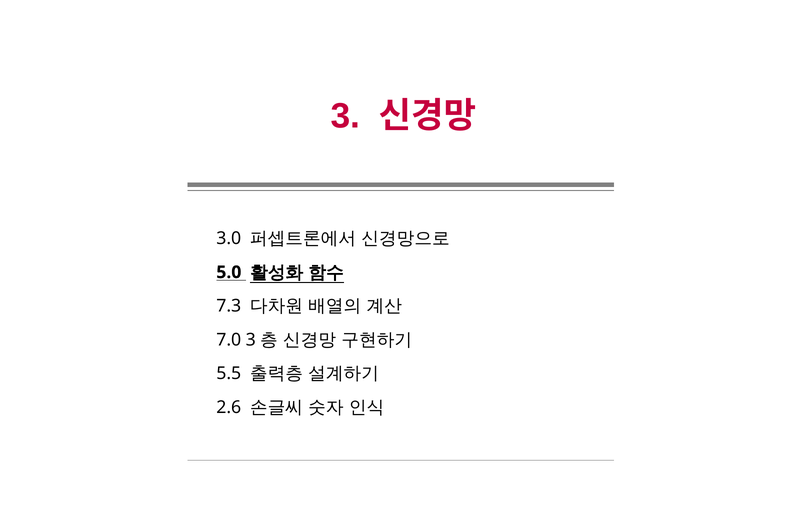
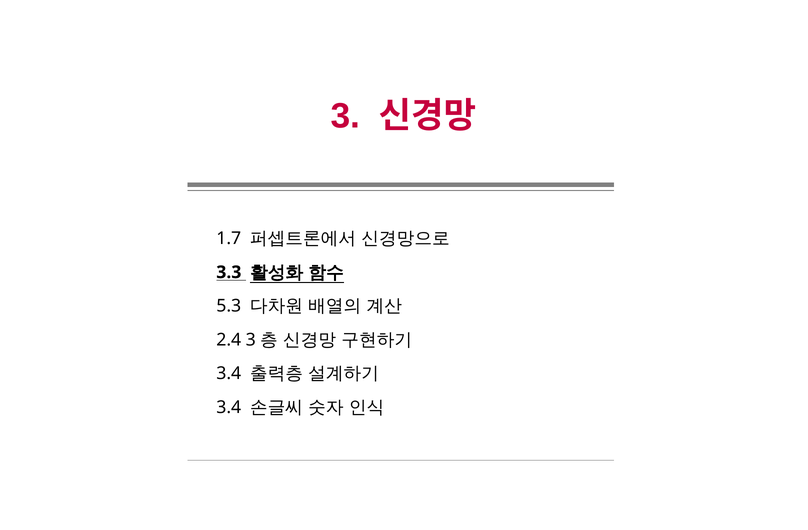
3.0: 3.0 -> 1.7 (229, 239)
5.0: 5.0 -> 3.3 (229, 273)
7.3: 7.3 -> 5.3 (229, 306)
7.0: 7.0 -> 2.4 (229, 340)
5.5: 5.5 -> 3.4 (229, 374)
2.6: 2.6 -> 3.4 (229, 408)
